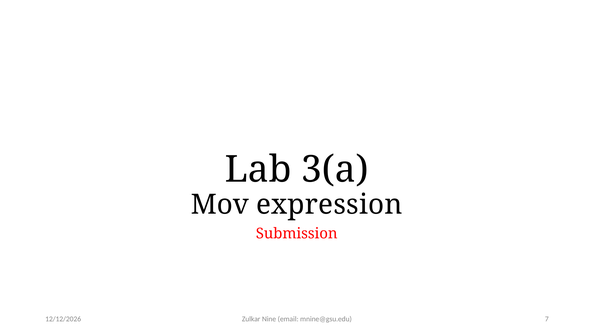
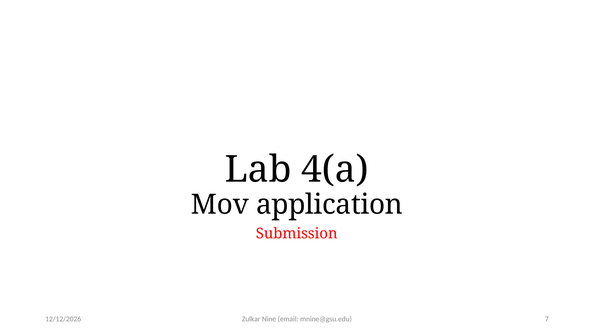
3(a: 3(a -> 4(a (335, 170)
expression: expression -> application (330, 205)
